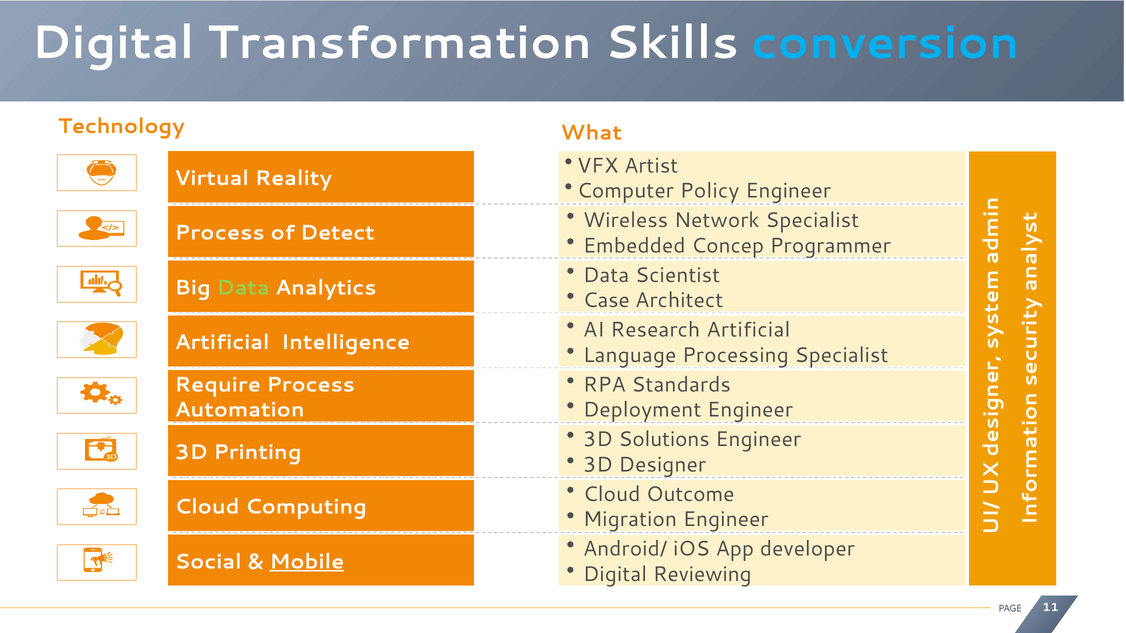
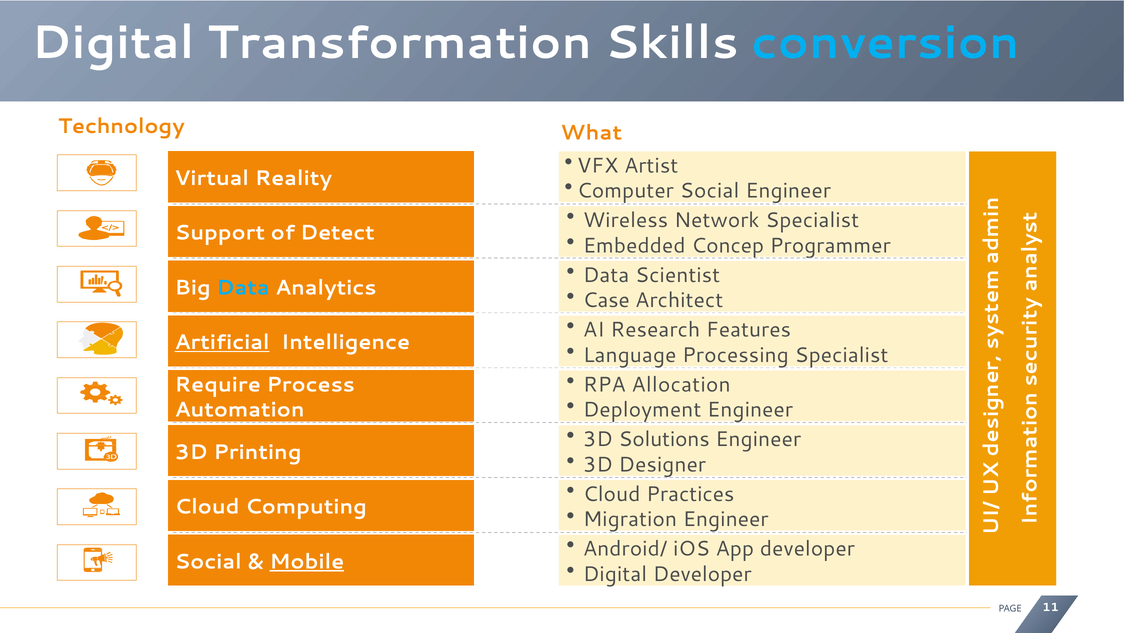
Computer Policy: Policy -> Social (710, 191)
Process: Process -> Support (220, 233)
Data colour: light green -> light blue (243, 288)
Research Artificial: Artificial -> Features (749, 330)
Artificial underline: none -> present (222, 343)
Standards: Standards -> Allocation (681, 385)
Outcome: Outcome -> Practices (690, 494)
Digital Reviewing: Reviewing -> Developer (702, 575)
